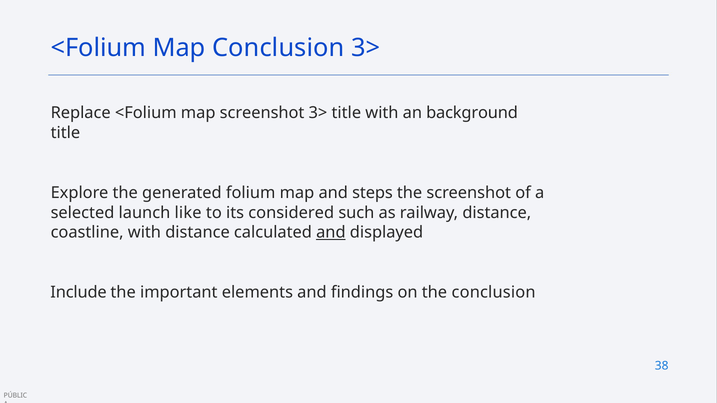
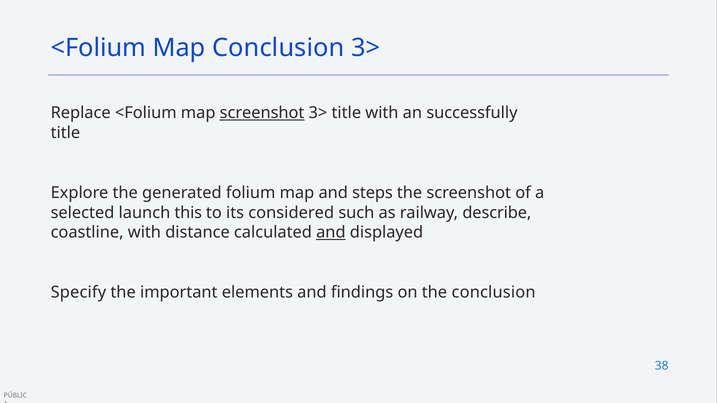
screenshot underline: none -> present (262, 113)
background: background -> successfully (472, 113)
like: like -> this (188, 213)
railway distance: distance -> describe (497, 213)
Include: Include -> Specify (78, 293)
